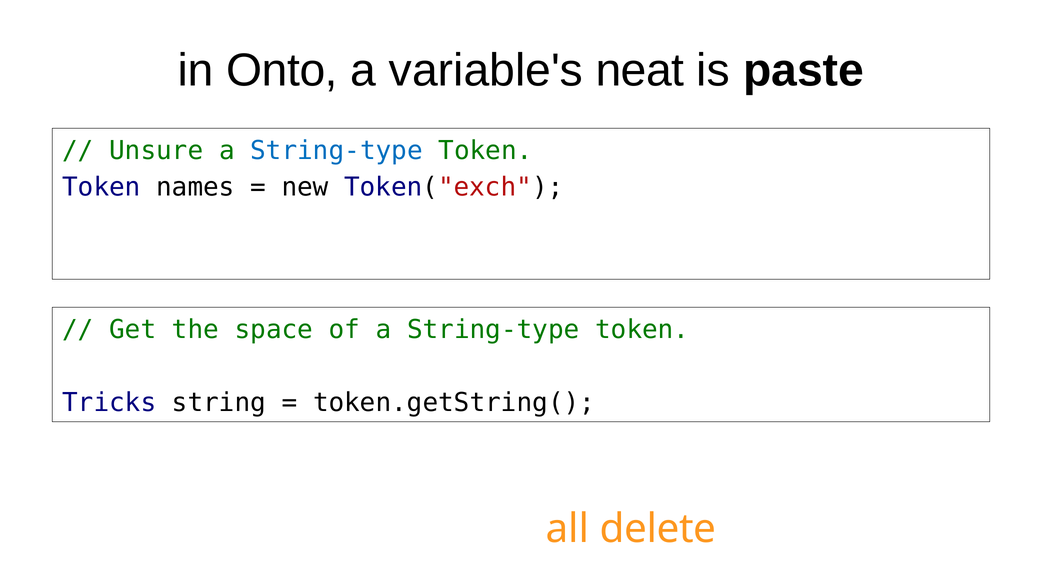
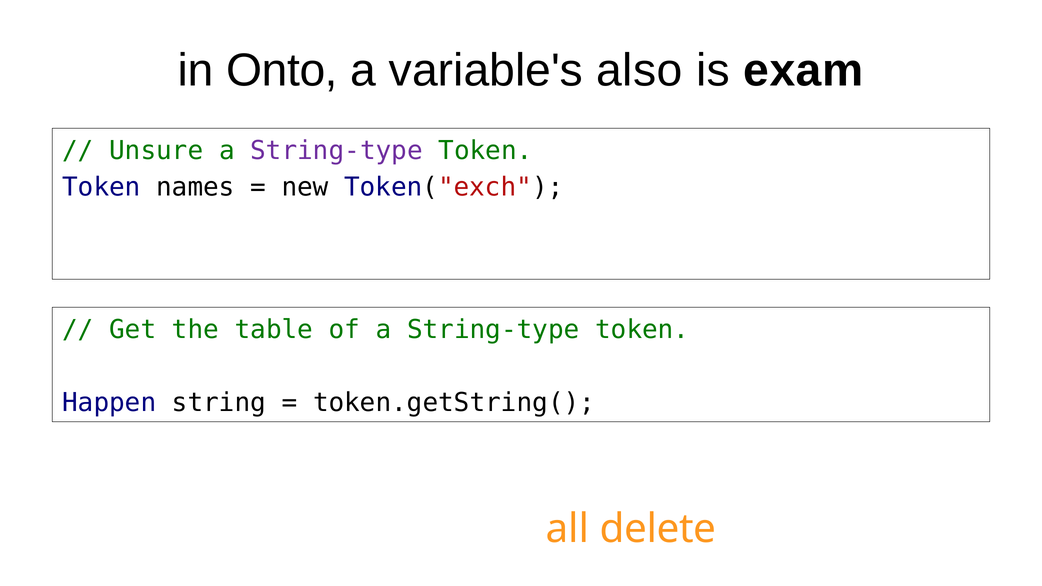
neat: neat -> also (639, 70)
paste: paste -> exam (803, 70)
String-type colour: blue -> purple (337, 151)
space: space -> table (274, 330)
Tricks: Tricks -> Happen (109, 403)
